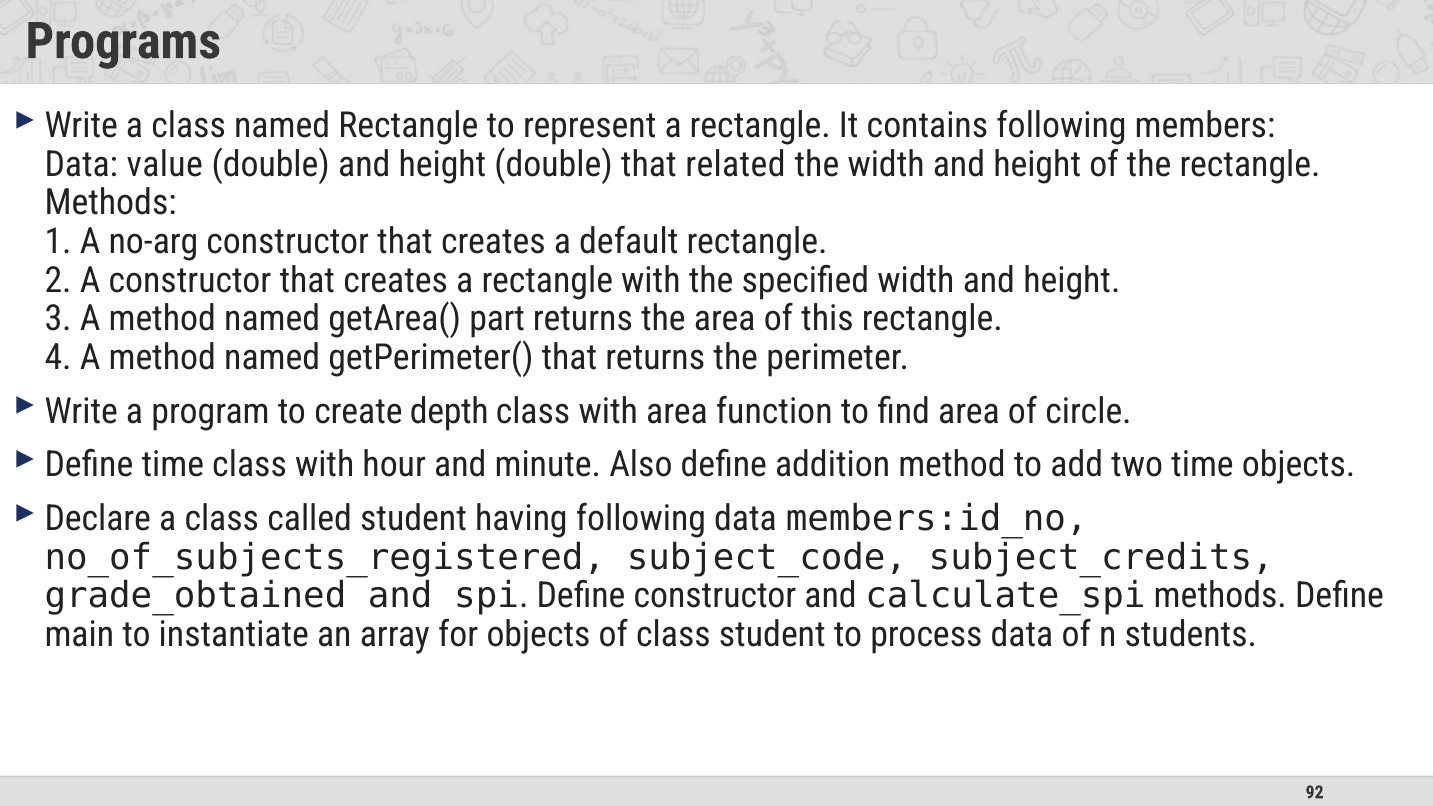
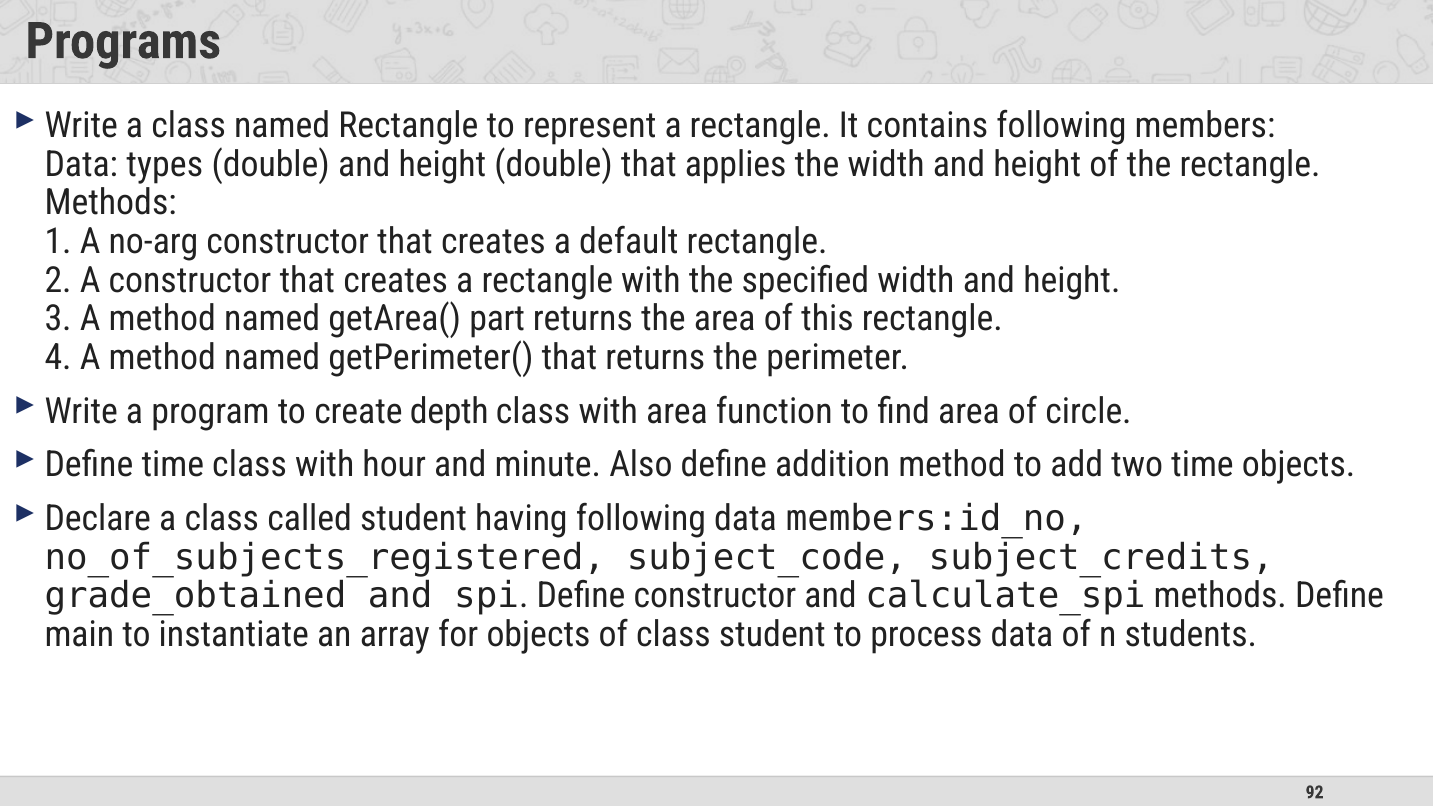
value: value -> types (165, 164)
related: related -> applies (736, 164)
